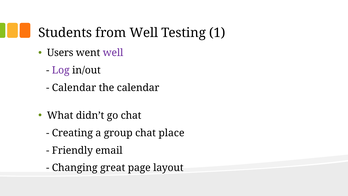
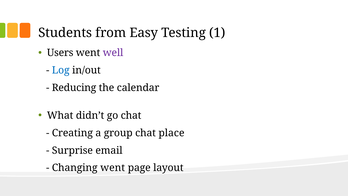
from Well: Well -> Easy (144, 33)
Log colour: purple -> blue (61, 70)
Calendar: Calendar -> Reducing (74, 88)
Friendly: Friendly -> Surprise (72, 150)
Changing great: great -> went (113, 168)
